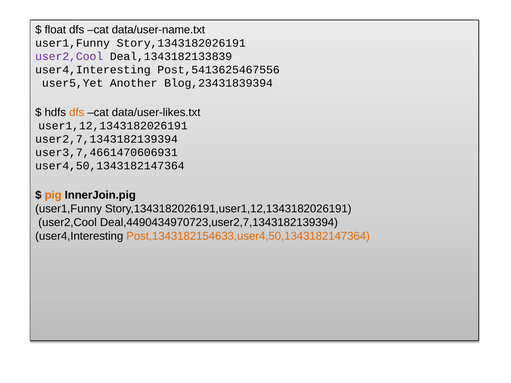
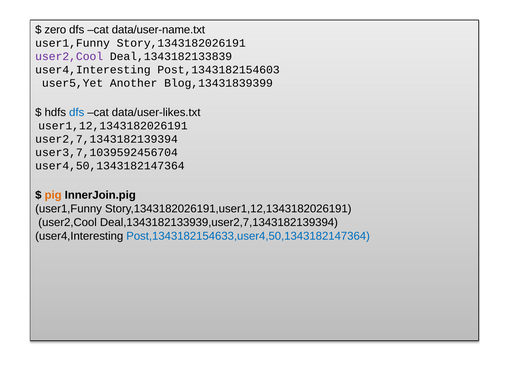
float: float -> zero (55, 30)
Post,5413625467556: Post,5413625467556 -> Post,1343182154603 (219, 70)
Blog,23431839394: Blog,23431839394 -> Blog,13431839399 (219, 83)
dfs colour: orange -> blue (77, 112)
user3,7,4661470606931: user3,7,4661470606931 -> user3,7,1039592456704 (107, 152)
Deal,4490434970723,user2,7,1343182139394: Deal,4490434970723,user2,7,1343182139394 -> Deal,1343182133939,user2,7,1343182139394 (219, 223)
Post,1343182154633,user4,50,1343182147364 colour: orange -> blue (248, 236)
